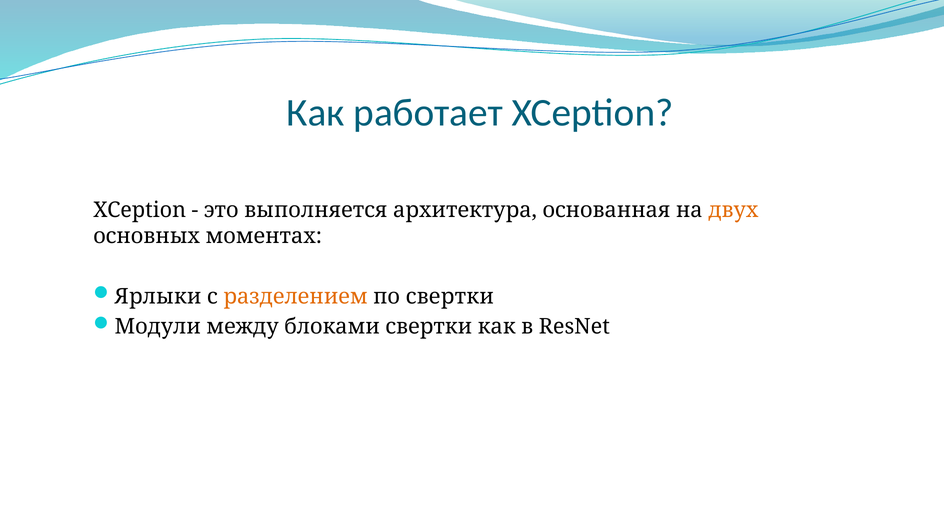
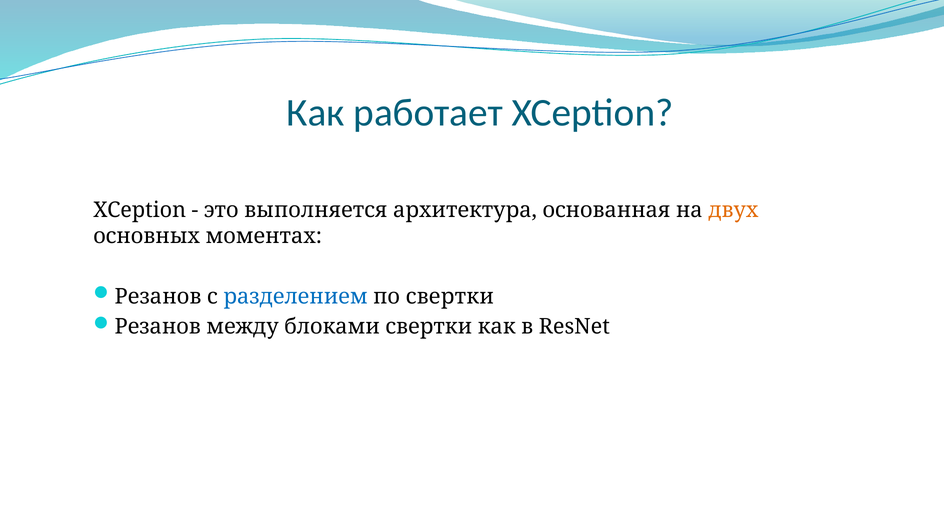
Ярлыки: Ярлыки -> Резанов (158, 297)
разделением colour: orange -> blue (296, 297)
Модули: Модули -> Резанов (158, 327)
